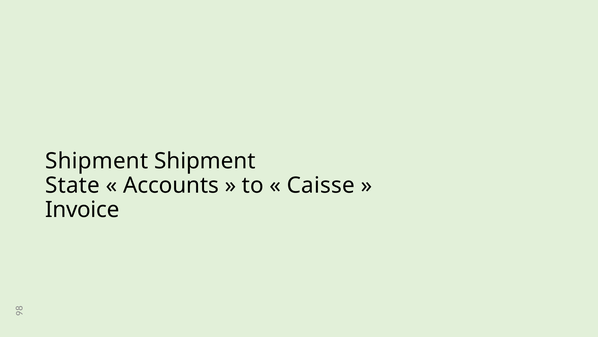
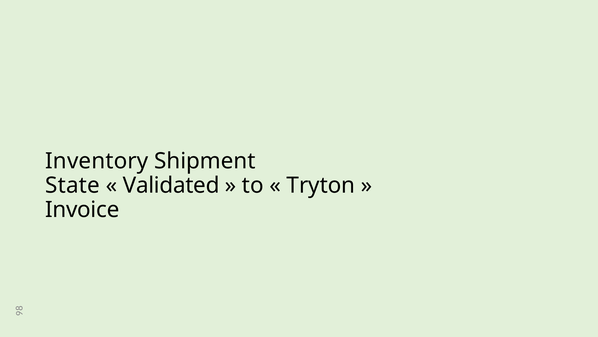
Shipment: Shipment -> Inventory (97, 161)
Accounts: Accounts -> Validated (171, 185)
Caisse: Caisse -> Tryton (321, 185)
